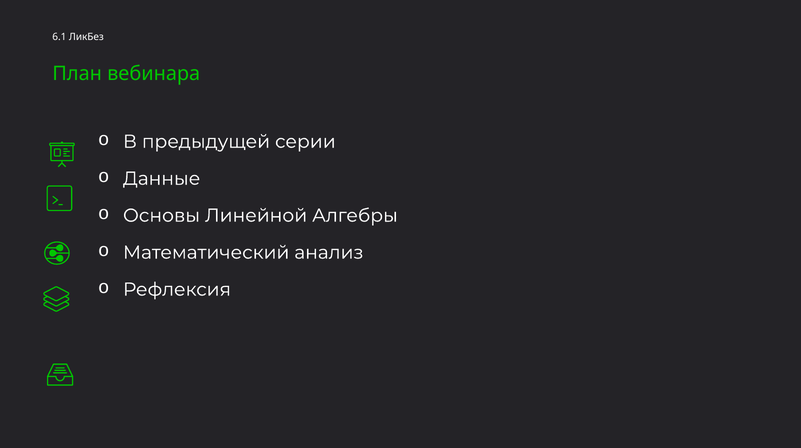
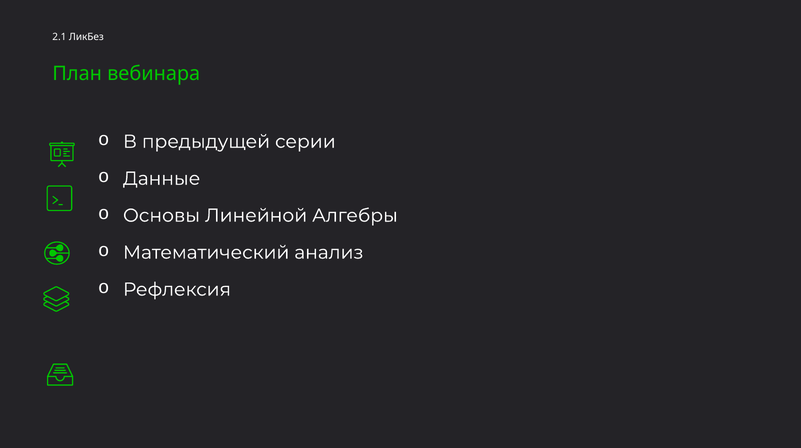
6.1: 6.1 -> 2.1 (59, 37)
